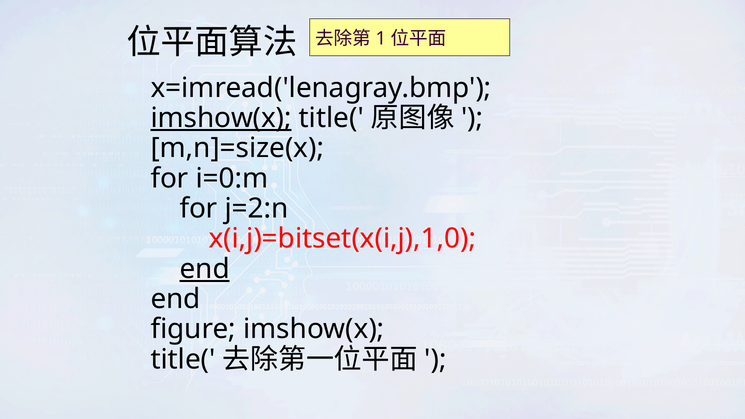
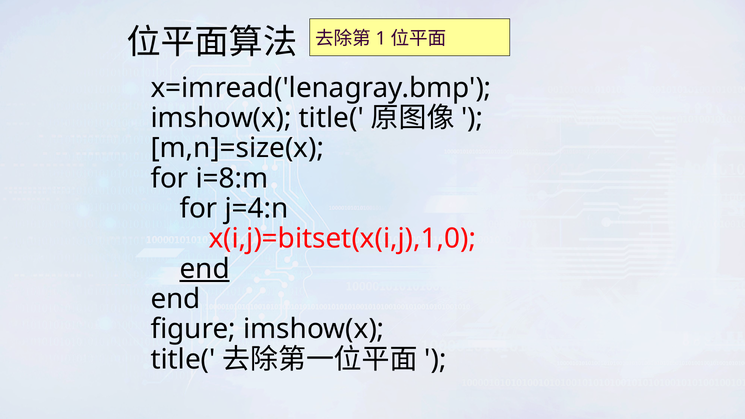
imshow(x underline: present -> none (221, 118)
i=0:m: i=0:m -> i=8:m (232, 178)
j=2:n: j=2:n -> j=4:n (257, 209)
